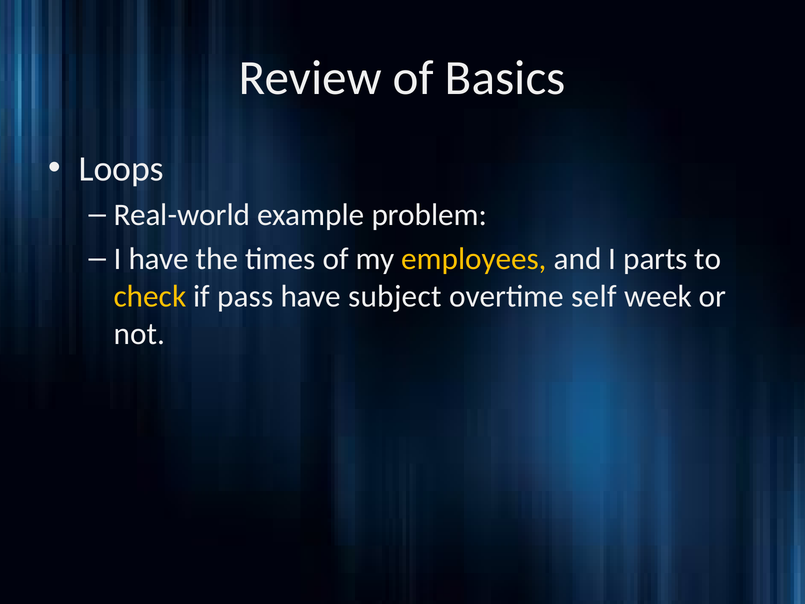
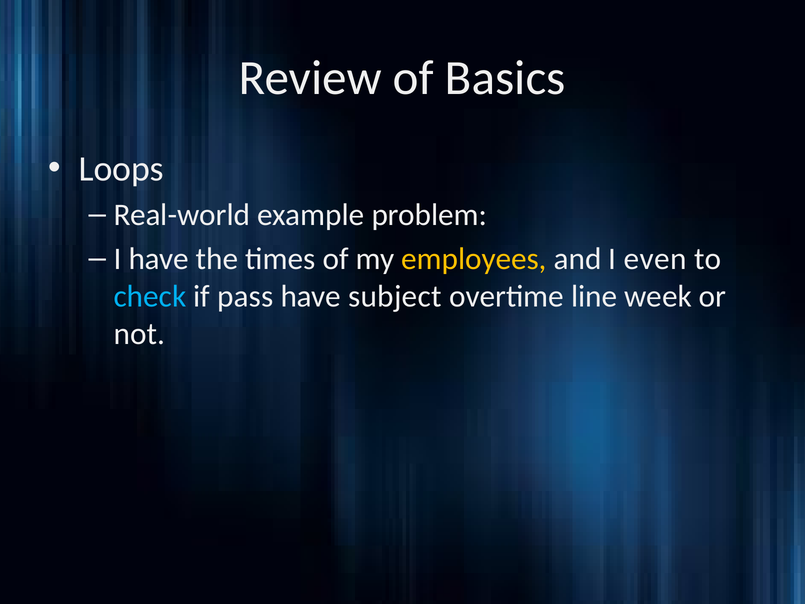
parts: parts -> even (655, 259)
check colour: yellow -> light blue (150, 296)
self: self -> line (594, 296)
